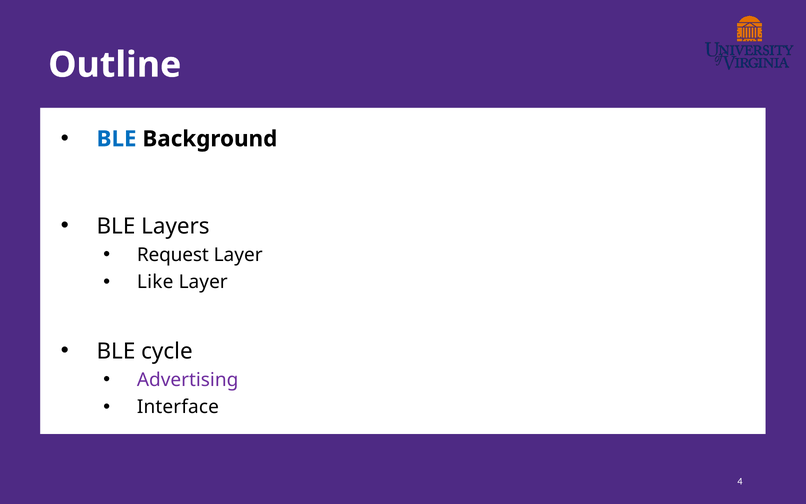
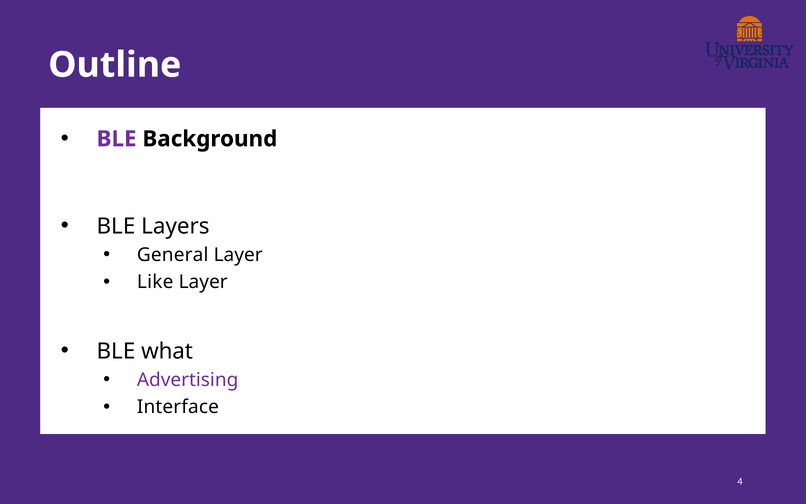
BLE colour: blue -> purple (117, 139)
Request: Request -> General (173, 255)
cycle: cycle -> what (167, 351)
